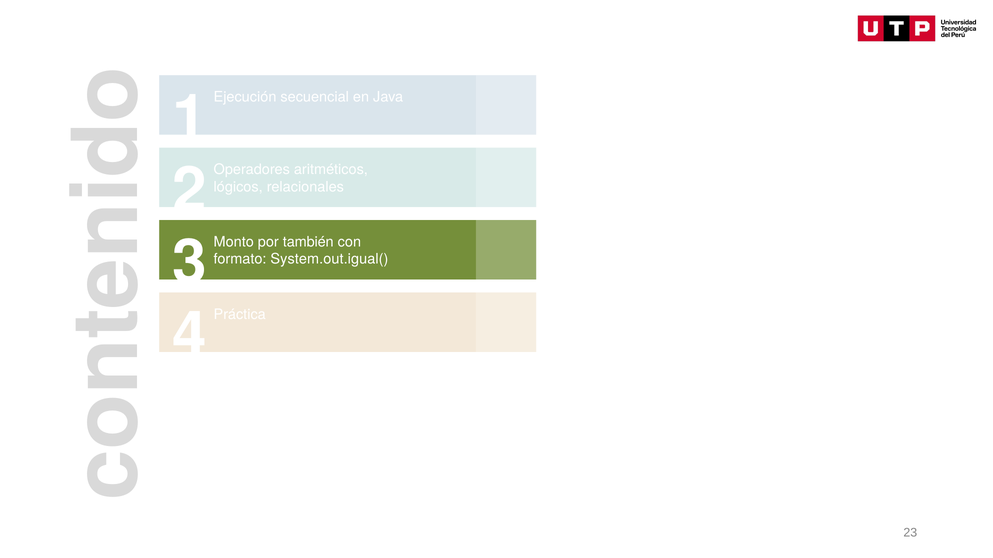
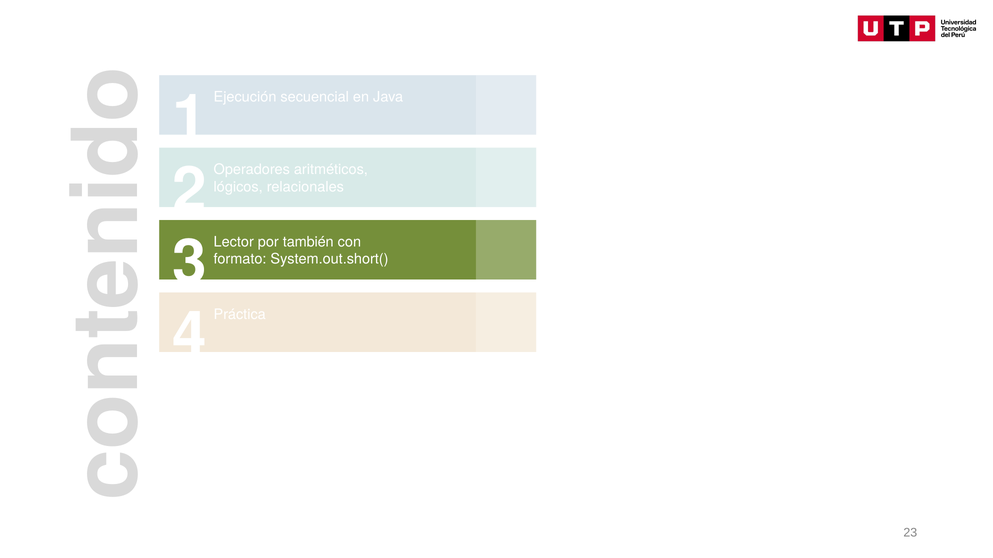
Monto: Monto -> Lector (234, 242)
System.out.igual(: System.out.igual( -> System.out.short( (329, 259)
